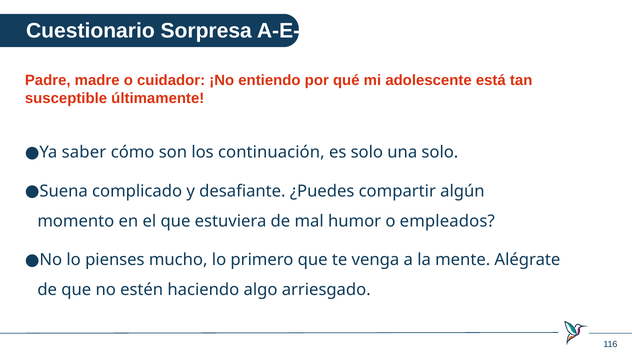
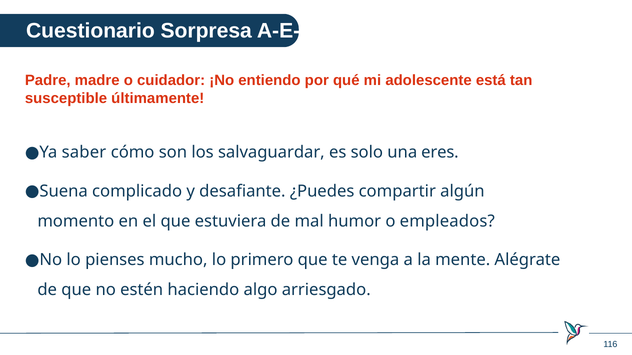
continuación: continuación -> salvaguardar (271, 153)
una solo: solo -> eres (440, 153)
